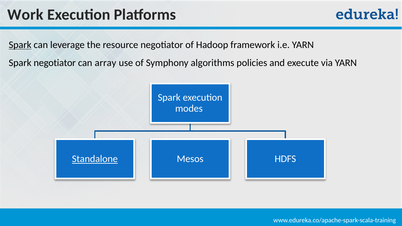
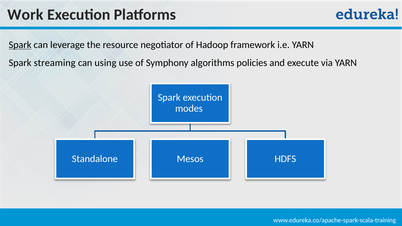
Spark negotiator: negotiator -> streaming (55, 63)
array: array -> using (105, 63)
Standalone underline: present -> none (95, 159)
